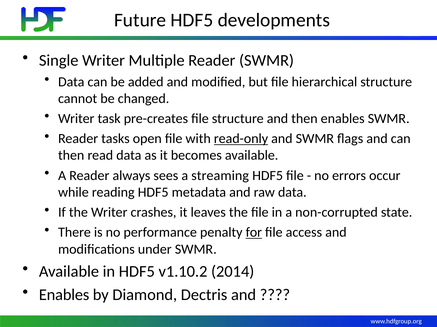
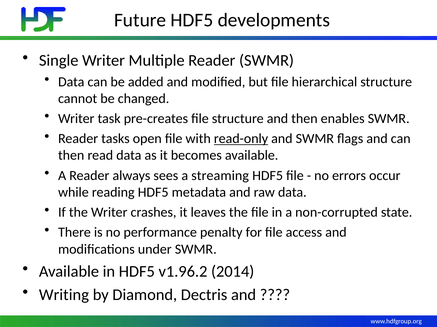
for underline: present -> none (254, 233)
v1.10.2: v1.10.2 -> v1.96.2 (183, 272)
Enables: Enables -> Writing (64, 296)
